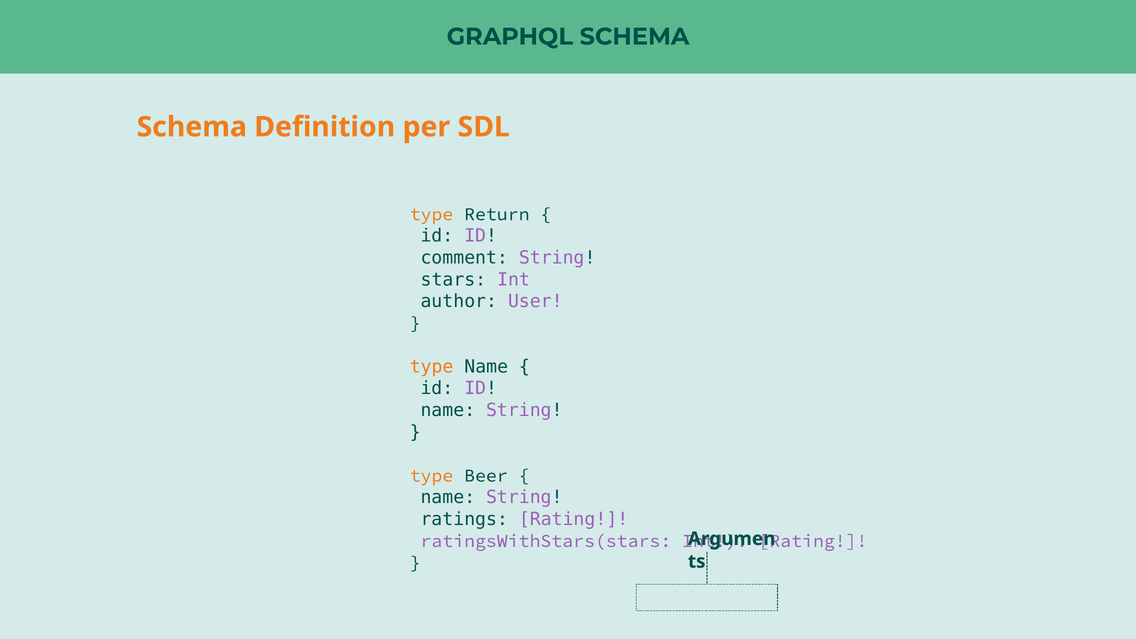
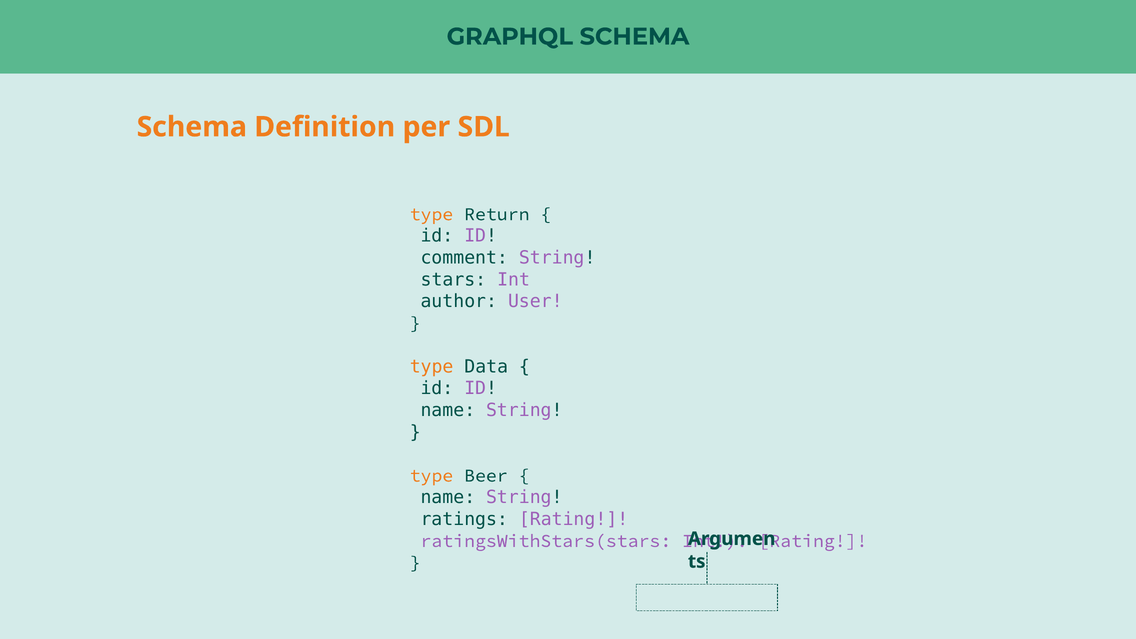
type Name: Name -> Data (486, 367)
